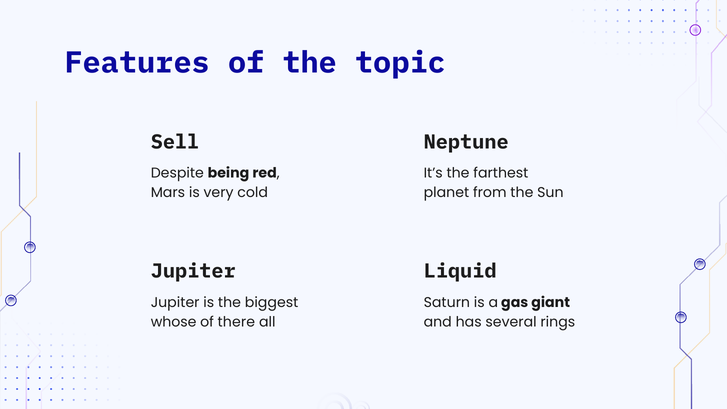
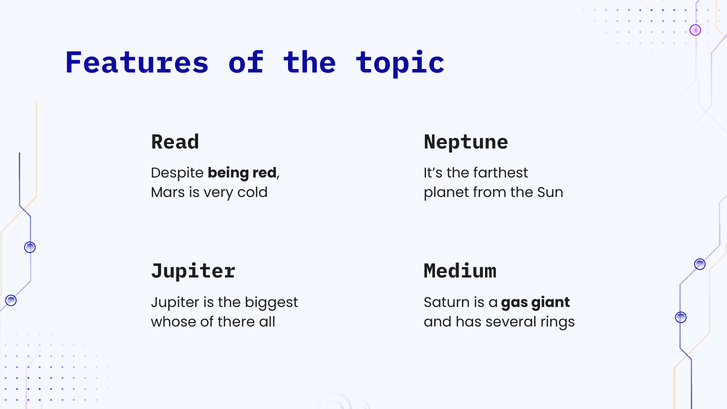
Sell: Sell -> Read (175, 142)
Liquid: Liquid -> Medium (460, 271)
